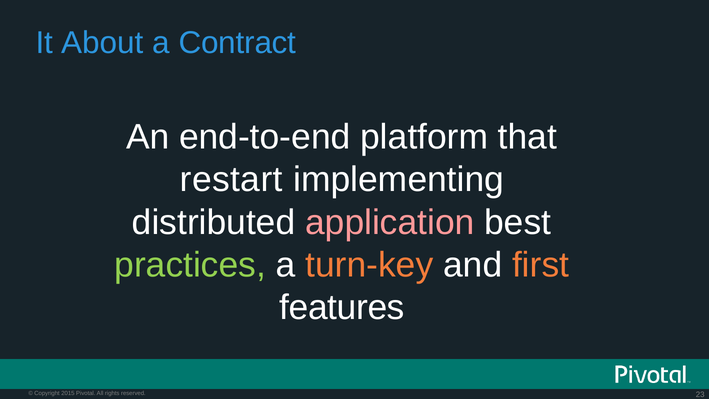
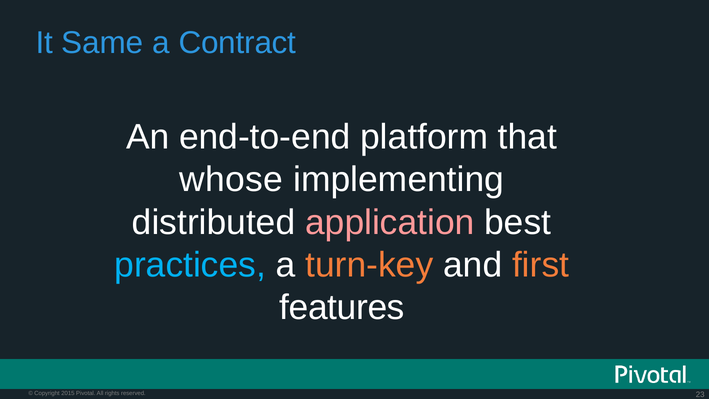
About: About -> Same (102, 43)
restart: restart -> whose (231, 180)
practices colour: light green -> light blue (190, 265)
